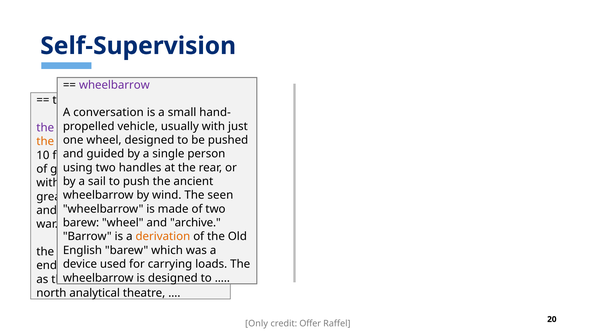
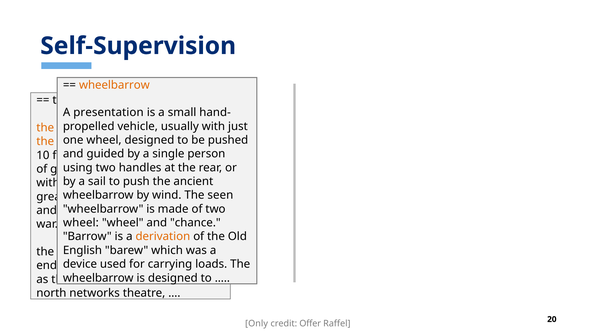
wheelbarrow colour: purple -> orange (114, 85)
conversation: conversation -> presentation (108, 112)
the colour: purple -> orange (45, 128)
barew: barew -> wheel (81, 223)
archive: archive -> chance (195, 223)
analytical: analytical -> networks (95, 293)
